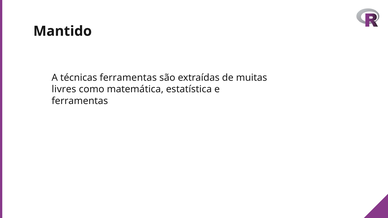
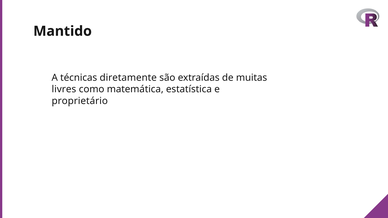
técnicas ferramentas: ferramentas -> diretamente (128, 78)
ferramentas: ferramentas -> proprietário (80, 101)
